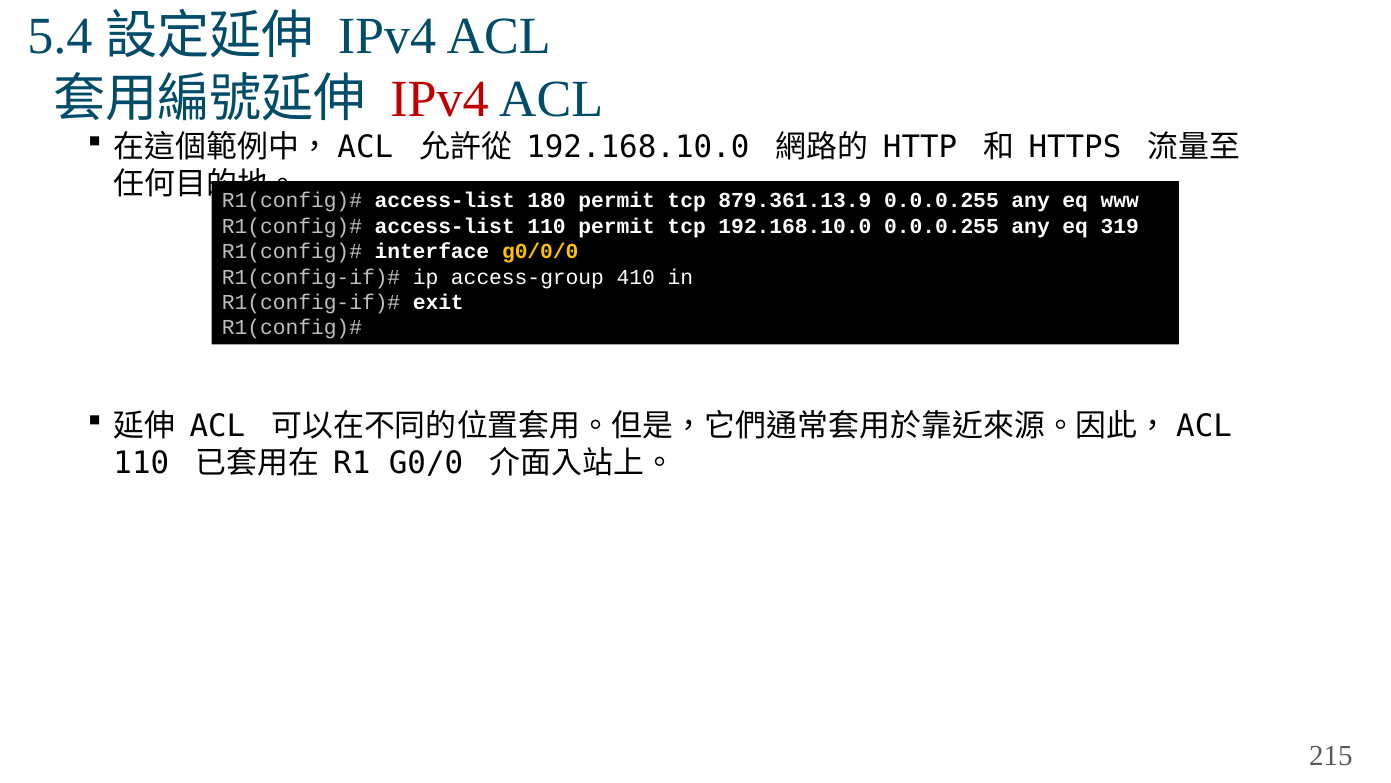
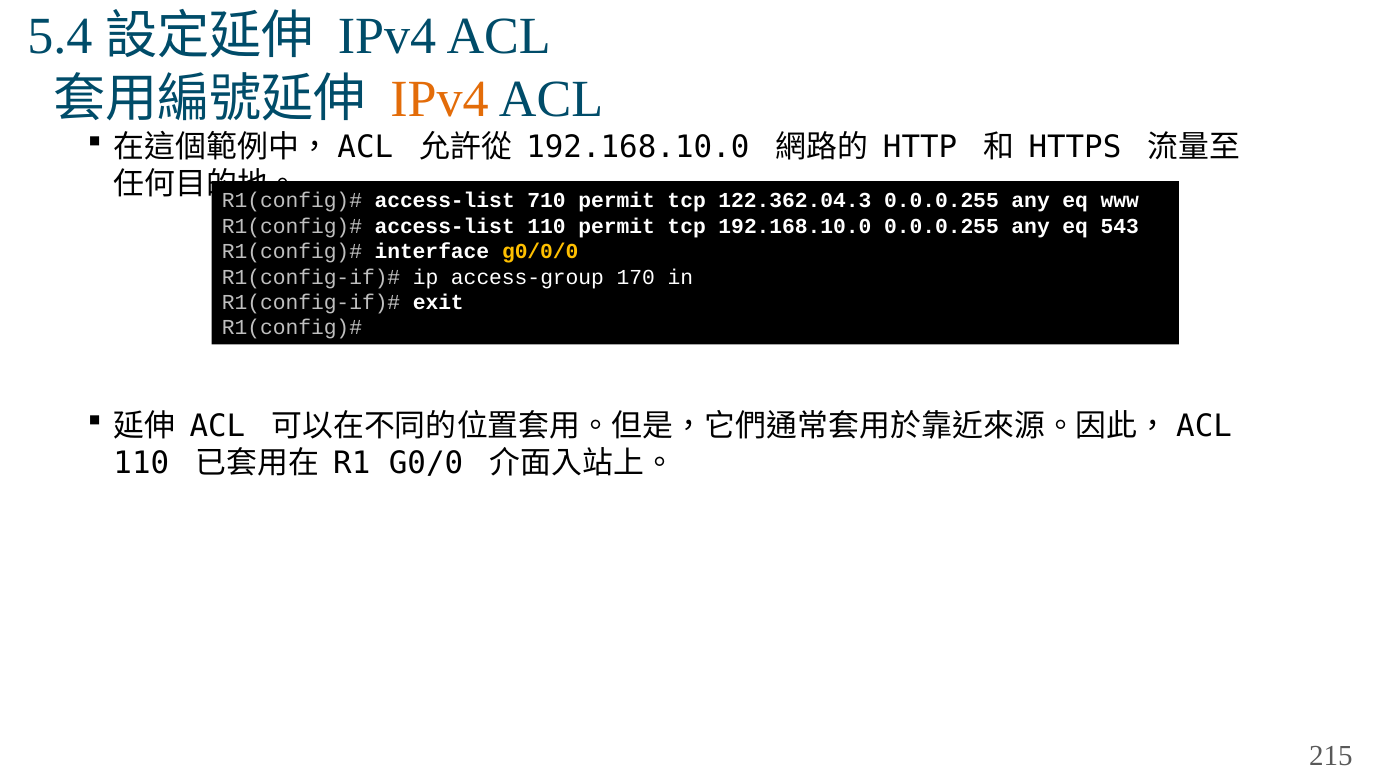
IPv4 colour: red -> orange (440, 99)
180: 180 -> 710 (547, 200)
879.361.13.9: 879.361.13.9 -> 122.362.04.3 (795, 200)
319: 319 -> 543 (1120, 226)
410: 410 -> 170 (636, 277)
